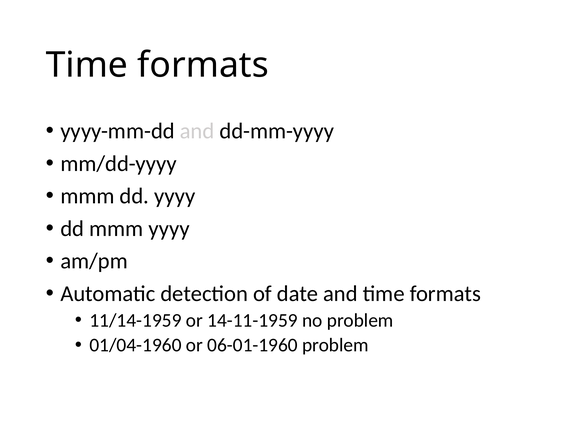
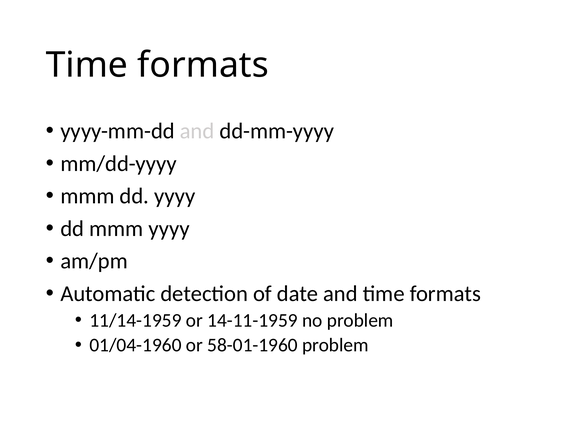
06-01-1960: 06-01-1960 -> 58-01-1960 (253, 346)
